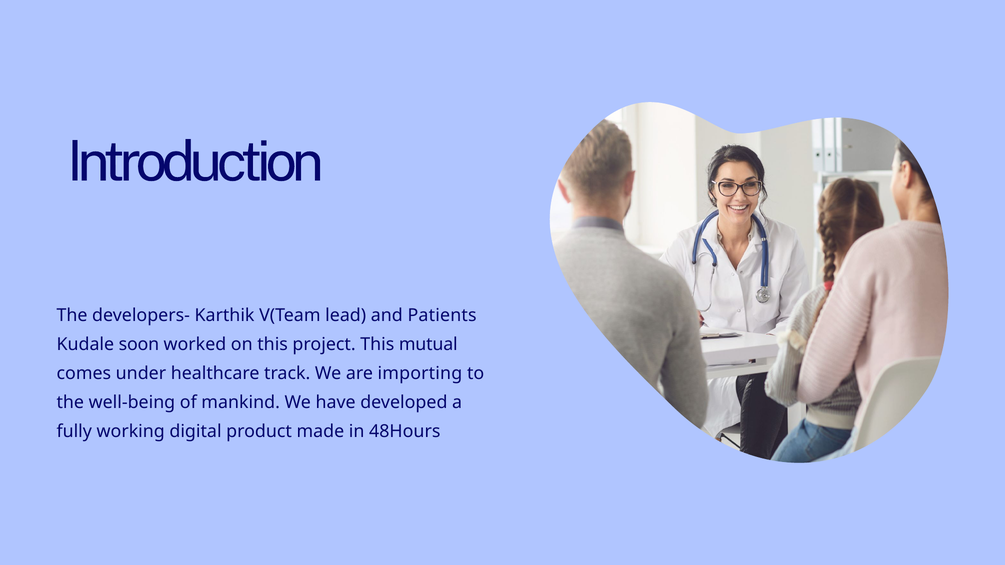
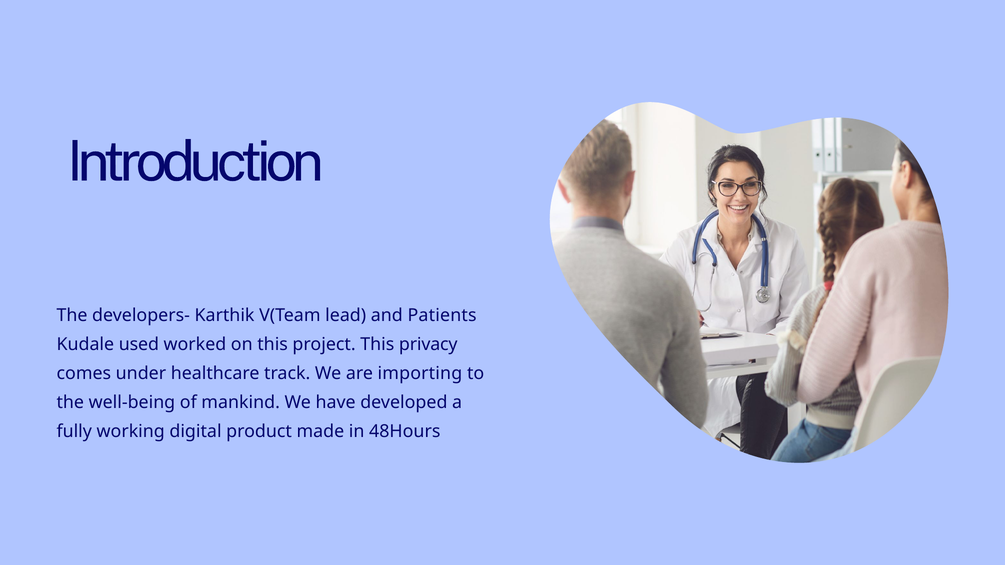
soon: soon -> used (139, 344)
mutual: mutual -> privacy (428, 344)
